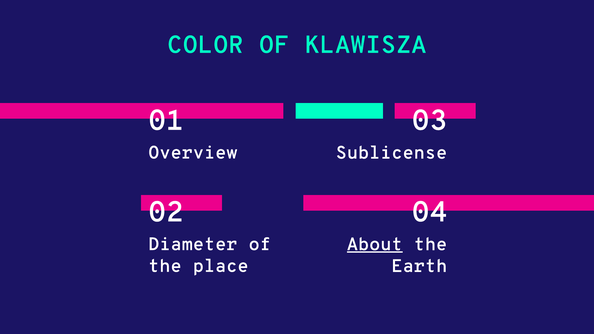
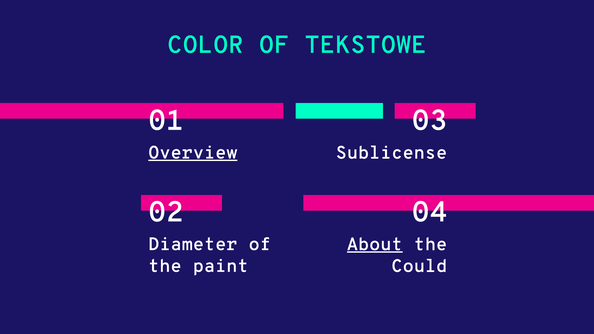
KLAWISZA: KLAWISZA -> TEKSTOWE (366, 45)
Overview underline: none -> present (193, 153)
place: place -> paint (221, 266)
Earth: Earth -> Could (419, 266)
